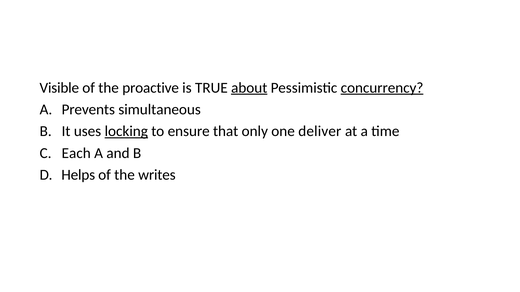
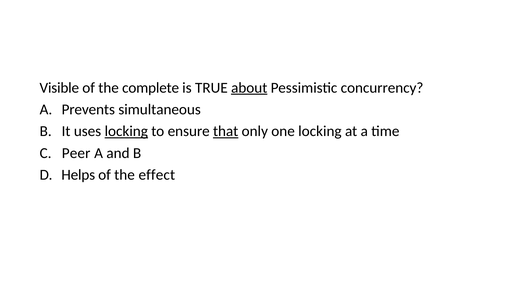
proactive: proactive -> complete (151, 88)
concurrency underline: present -> none (382, 88)
that underline: none -> present (226, 132)
one deliver: deliver -> locking (320, 132)
Each: Each -> Peer (76, 153)
writes: writes -> effect (157, 175)
